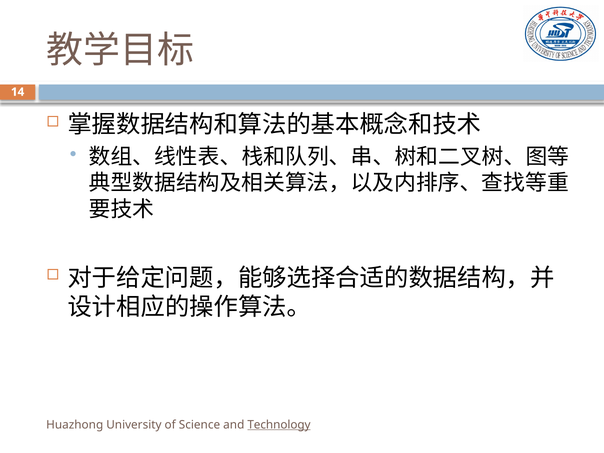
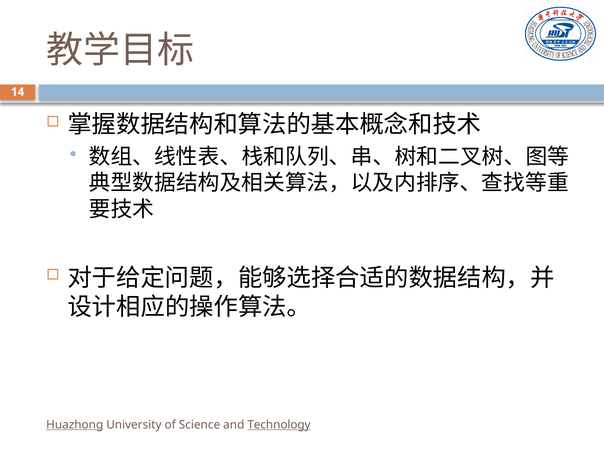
Huazhong underline: none -> present (75, 425)
